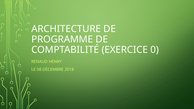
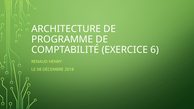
0: 0 -> 6 (155, 50)
